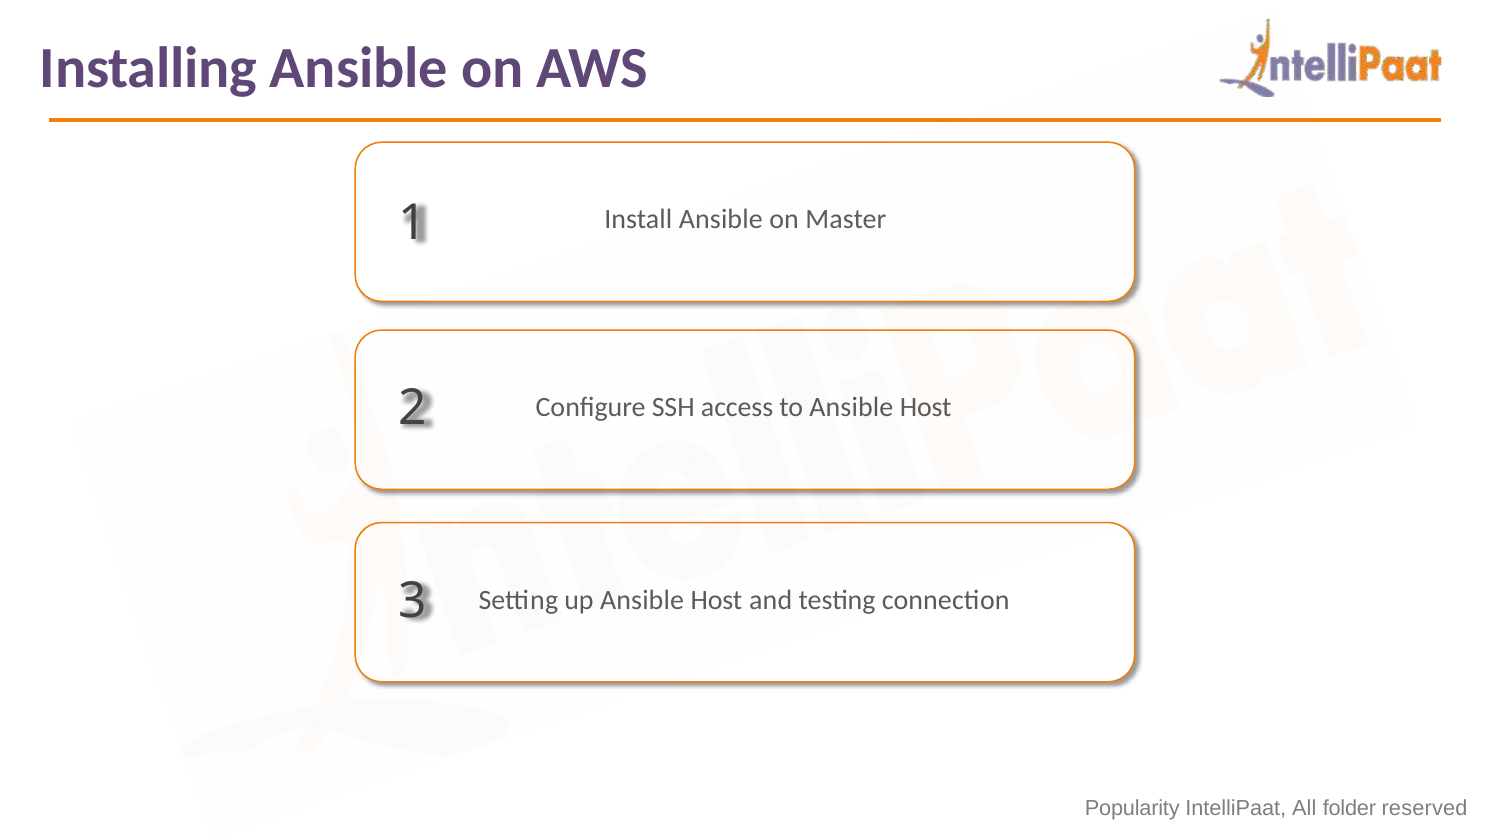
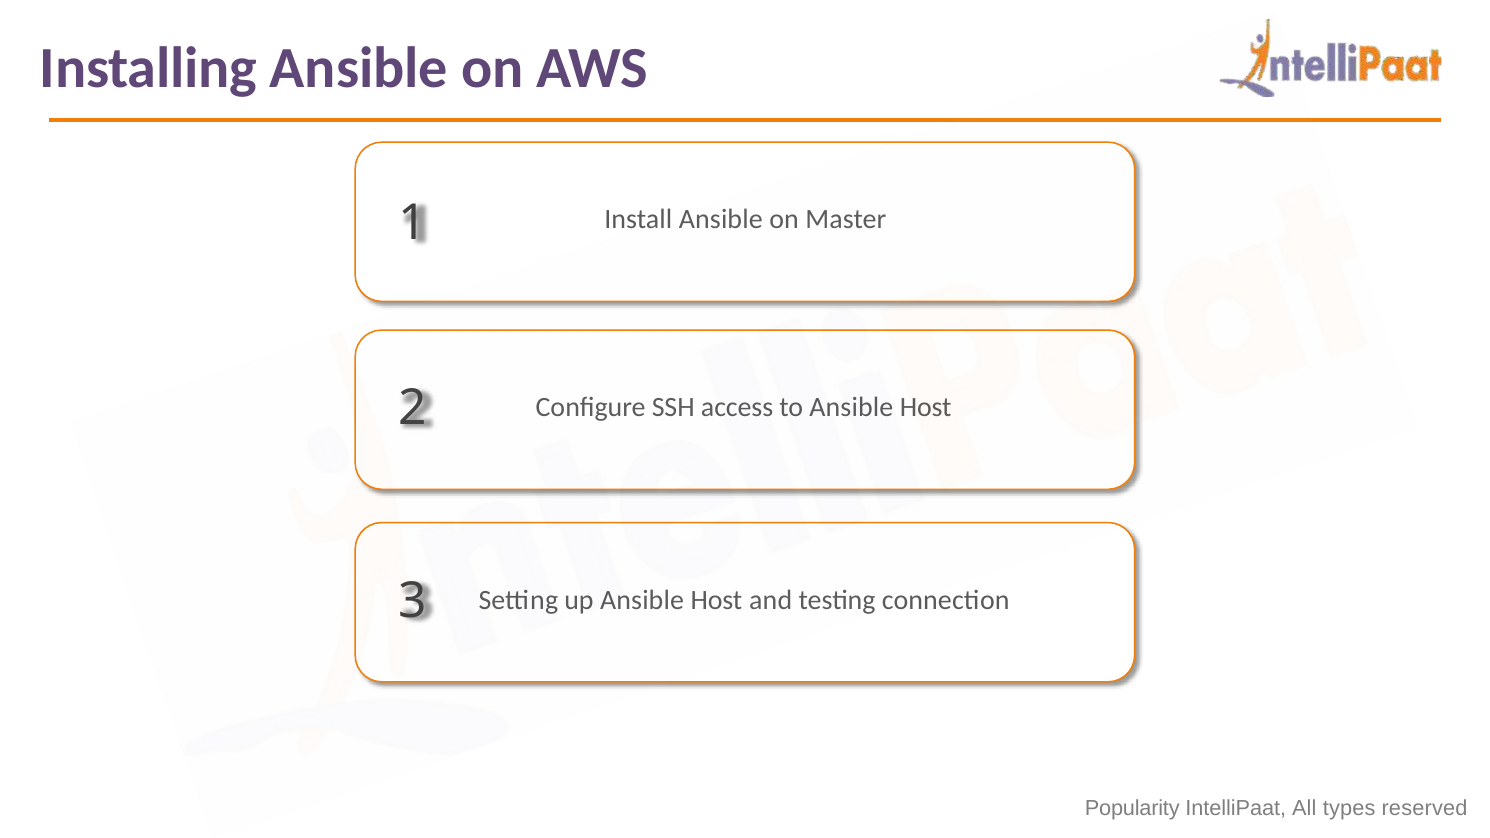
folder: folder -> types (1349, 809)
